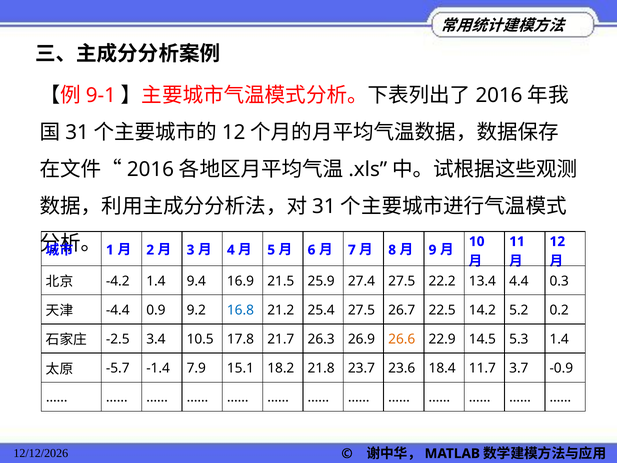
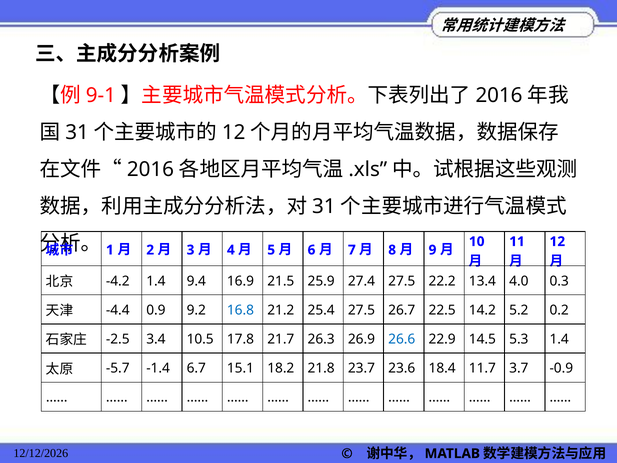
4.4: 4.4 -> 4.0 (519, 281)
26.6 colour: orange -> blue (402, 339)
7.9: 7.9 -> 6.7 (196, 368)
